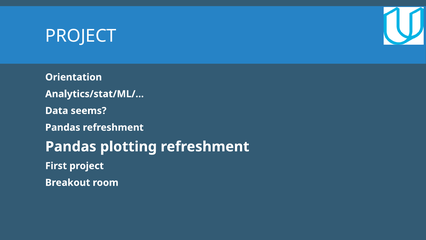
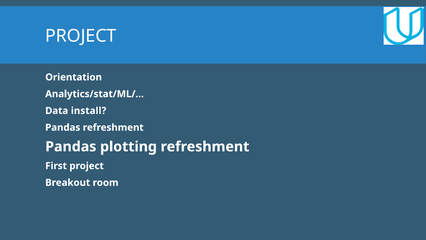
seems: seems -> install (89, 111)
